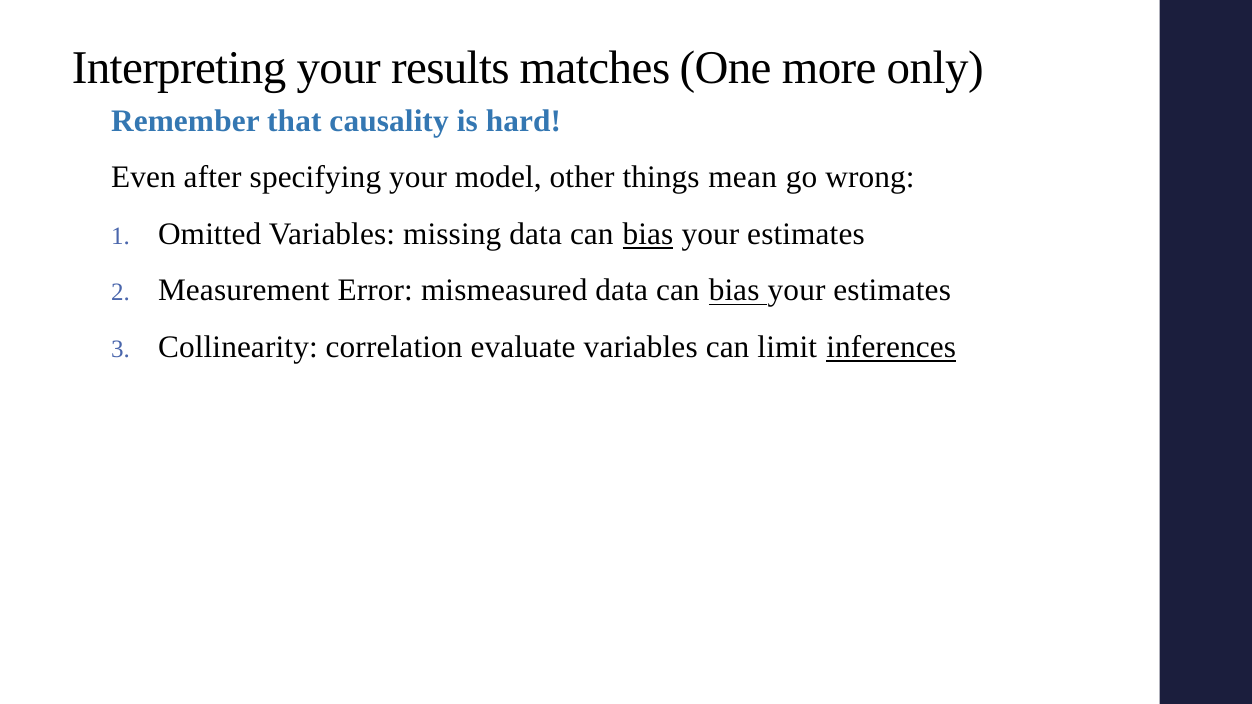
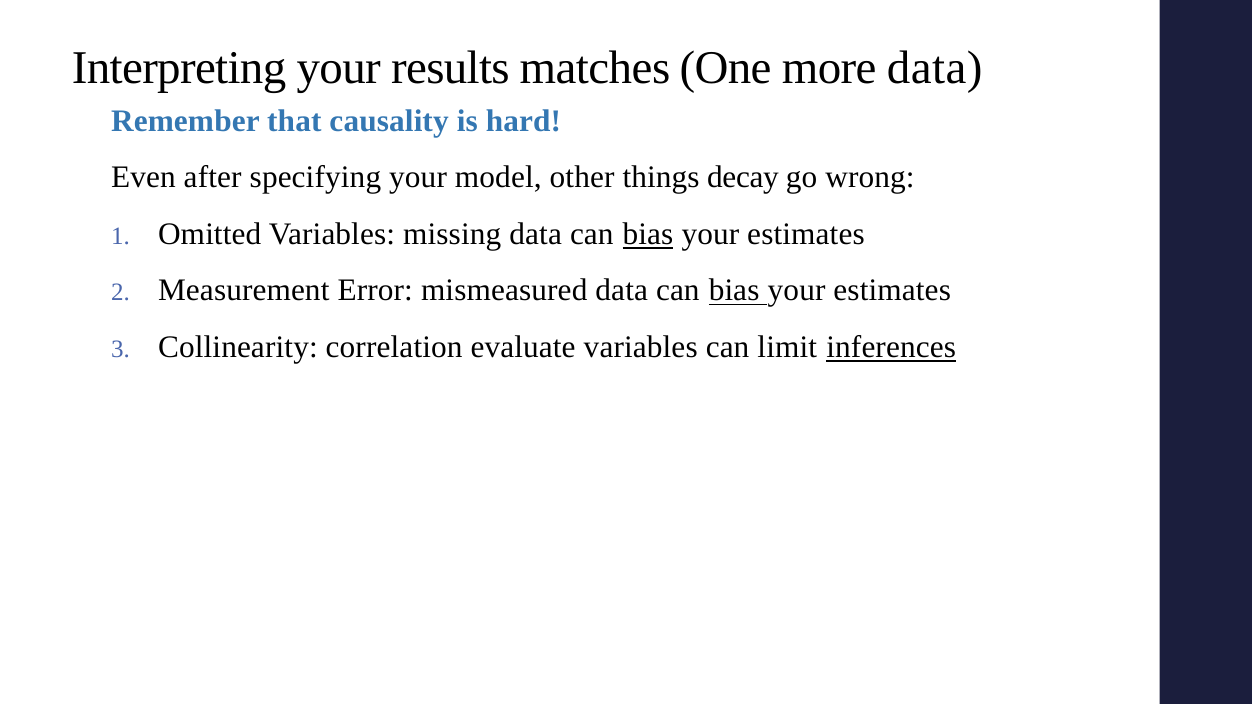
more only: only -> data (935, 68)
mean: mean -> decay (743, 178)
